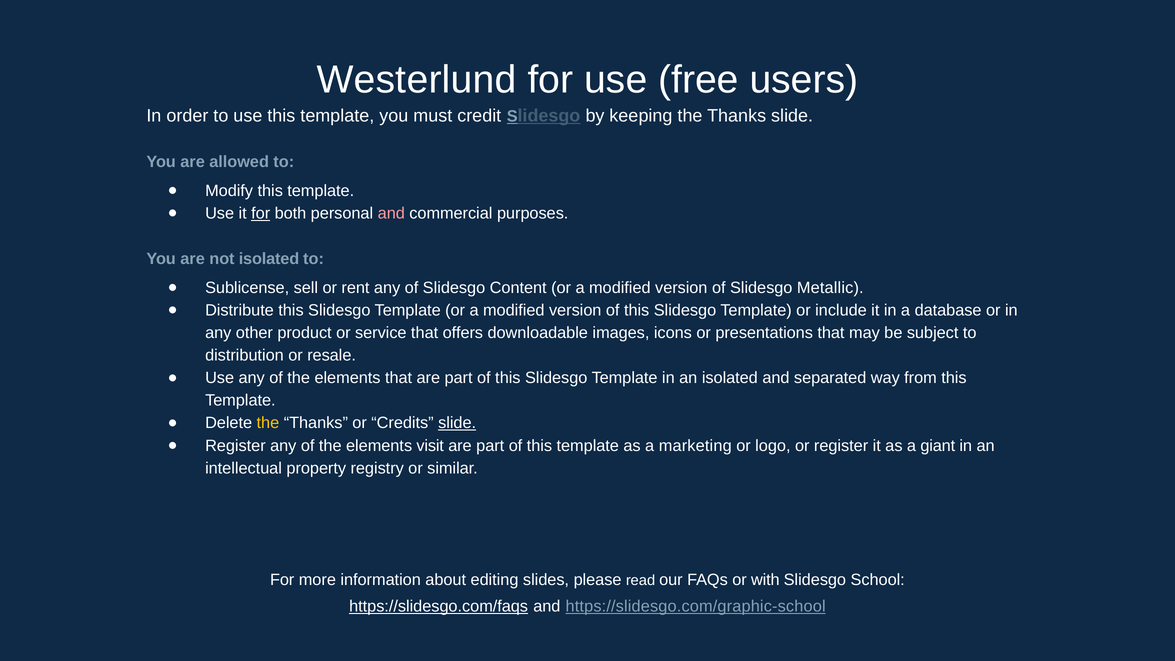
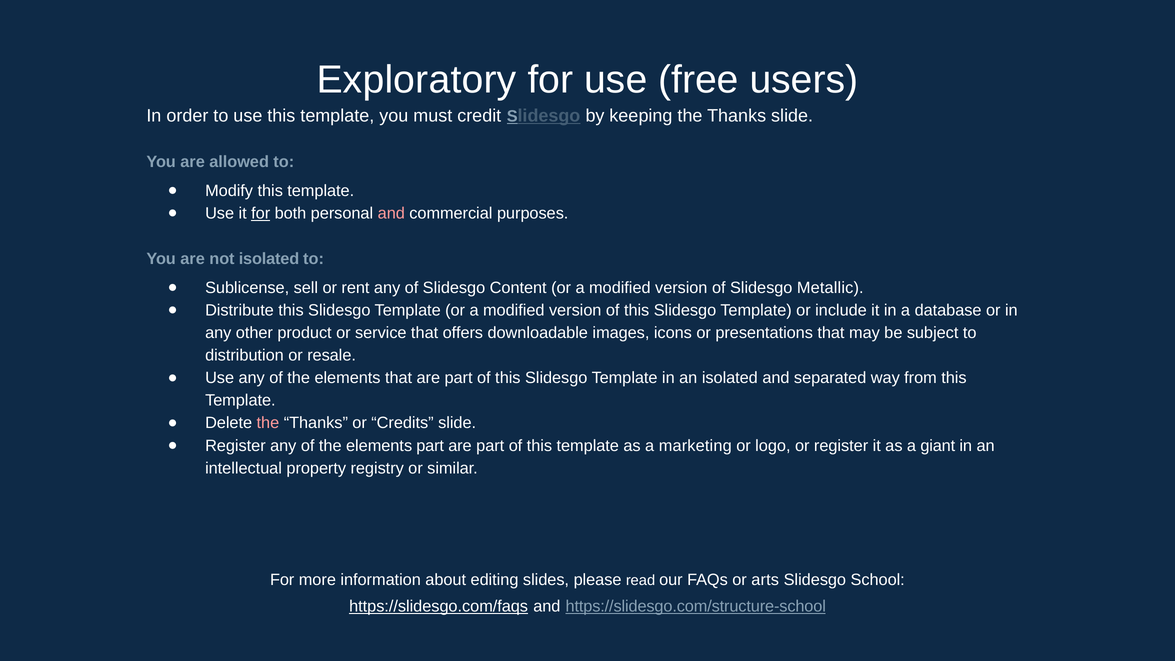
Westerlund: Westerlund -> Exploratory (417, 80)
the colour: yellow -> pink (268, 423)
slide underline: present -> none (457, 423)
elements visit: visit -> part (430, 446)
with: with -> arts (765, 580)
https://slidesgo.com/graphic-school: https://slidesgo.com/graphic-school -> https://slidesgo.com/structure-school (696, 606)
